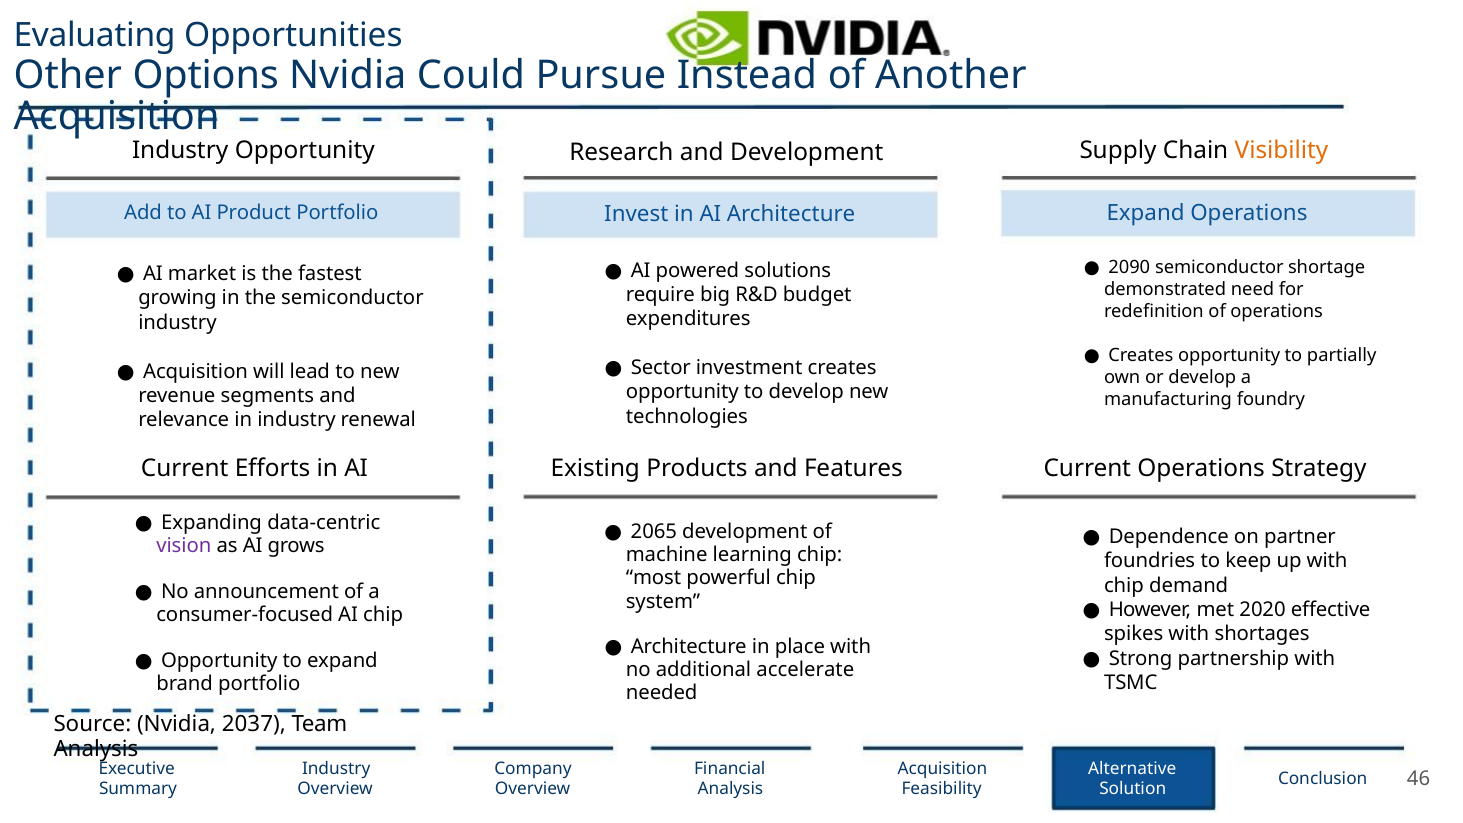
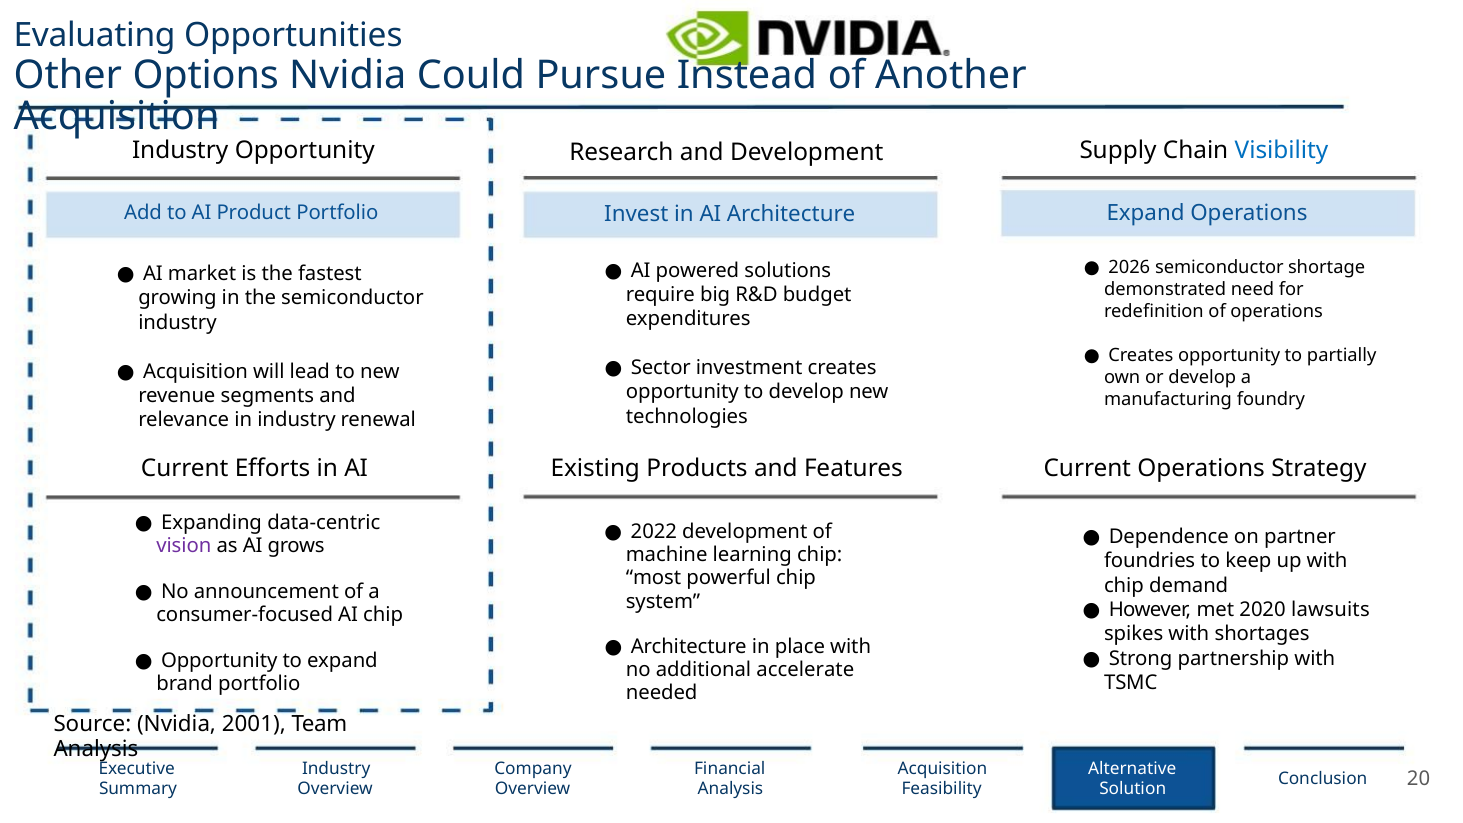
Visibility colour: orange -> blue (1282, 150)
2090: 2090 -> 2026 (1129, 268)
2065: 2065 -> 2022 (654, 532)
eﬀective: eﬀective -> lawsuits (1330, 610)
2037: 2037 -> 2001 (254, 724)
46: 46 -> 20 (1419, 778)
